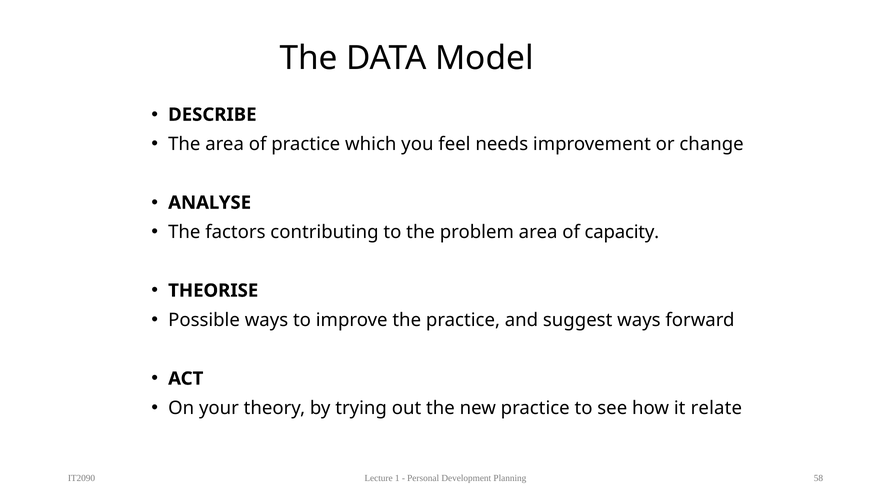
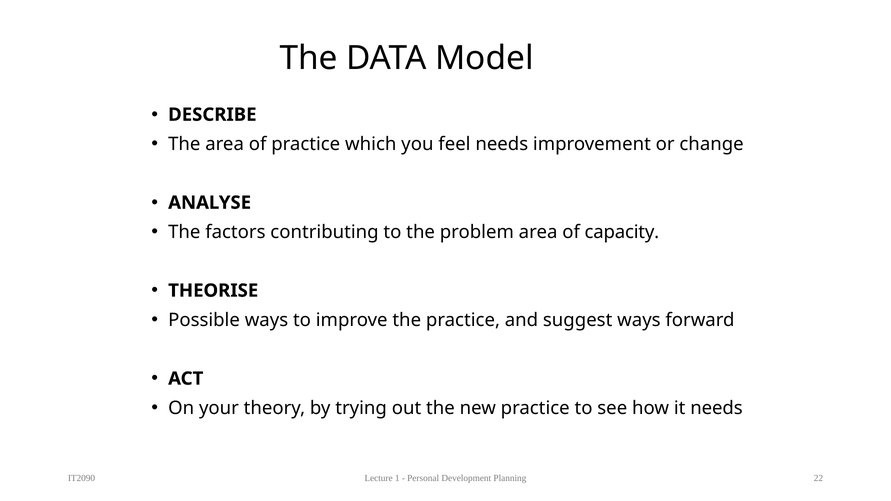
it relate: relate -> needs (716, 408)
58: 58 -> 22 (818, 478)
